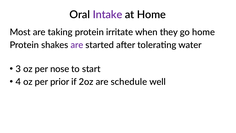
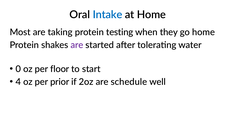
Intake colour: purple -> blue (107, 15)
irritate: irritate -> testing (120, 32)
3: 3 -> 0 (18, 69)
nose: nose -> floor (60, 69)
